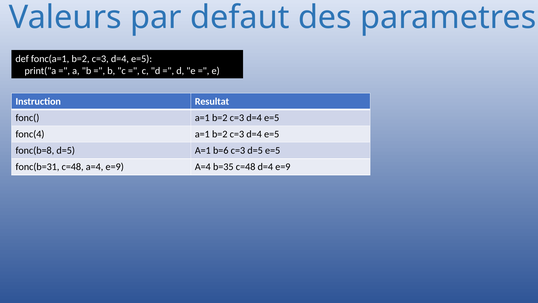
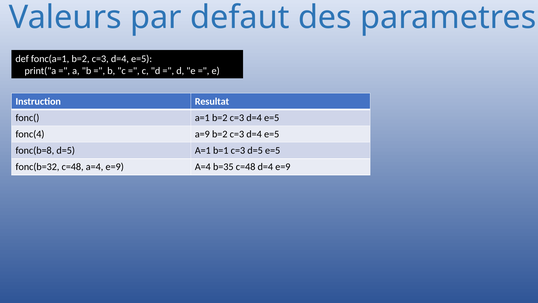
fonc(4 a=1: a=1 -> a=9 (202, 134)
b=6: b=6 -> b=1 (221, 150)
fonc(b=31: fonc(b=31 -> fonc(b=32 (37, 167)
